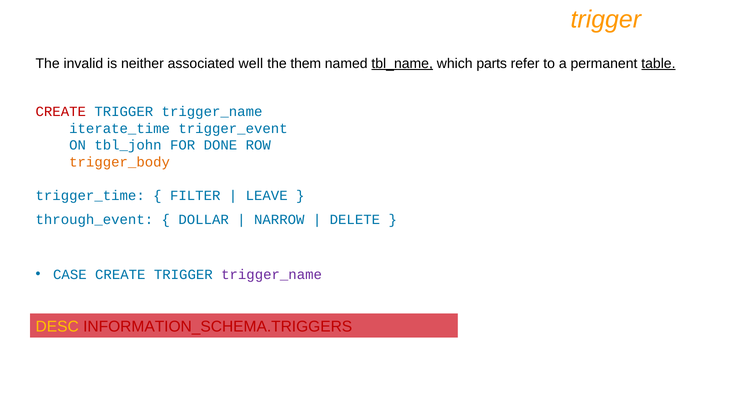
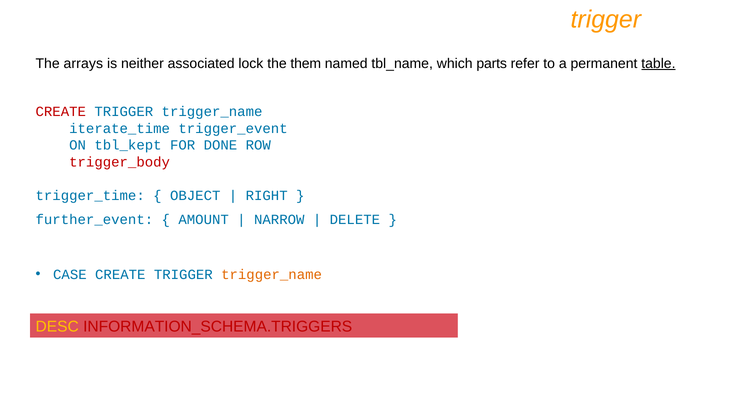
invalid: invalid -> arrays (83, 63)
well: well -> lock (251, 63)
tbl_name underline: present -> none (402, 63)
tbl_john: tbl_john -> tbl_kept (128, 145)
trigger_body colour: orange -> red (120, 162)
FILTER: FILTER -> OBJECT (195, 196)
LEAVE: LEAVE -> RIGHT (267, 196)
through_event: through_event -> further_event (94, 220)
DOLLAR: DOLLAR -> AMOUNT (204, 220)
trigger_name colour: purple -> orange (272, 275)
